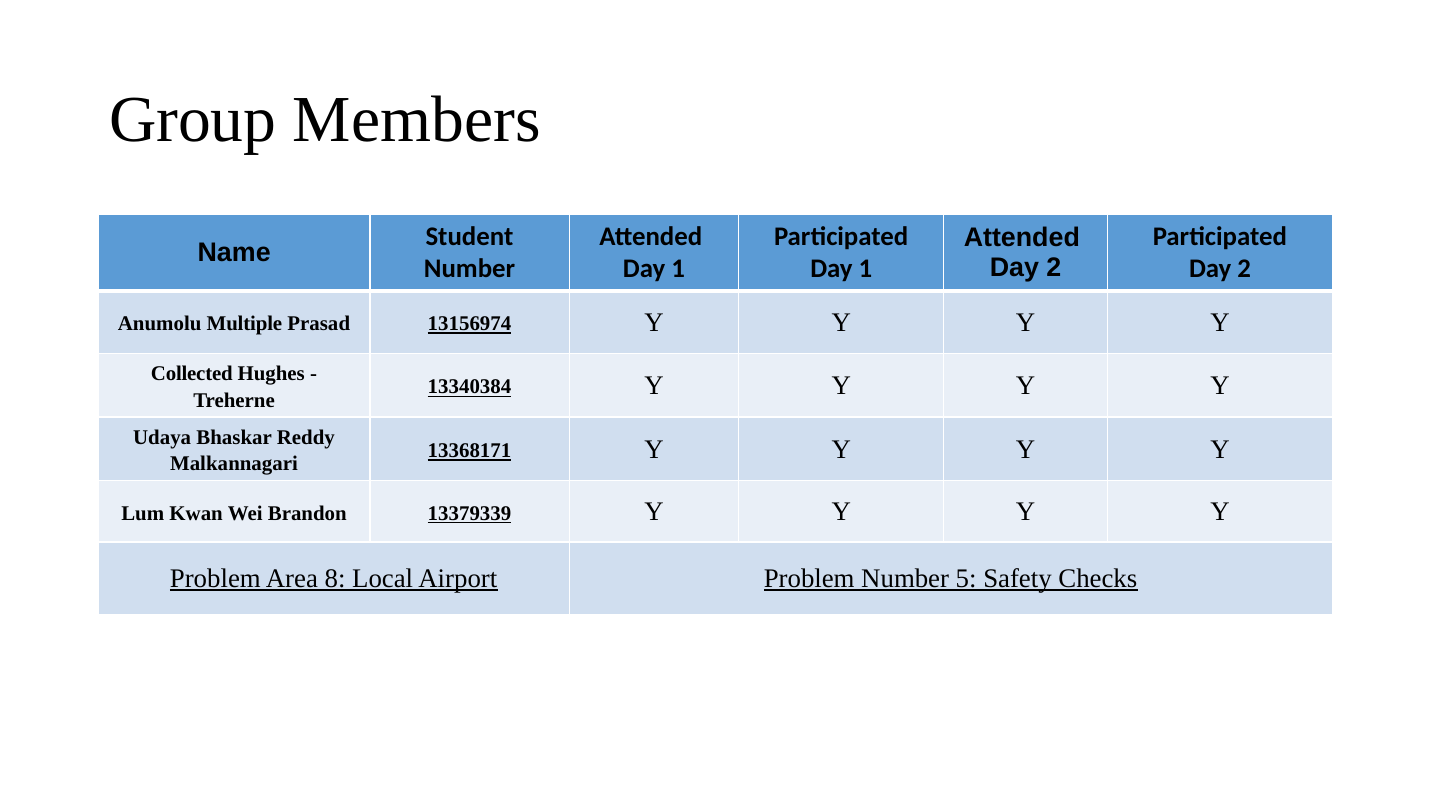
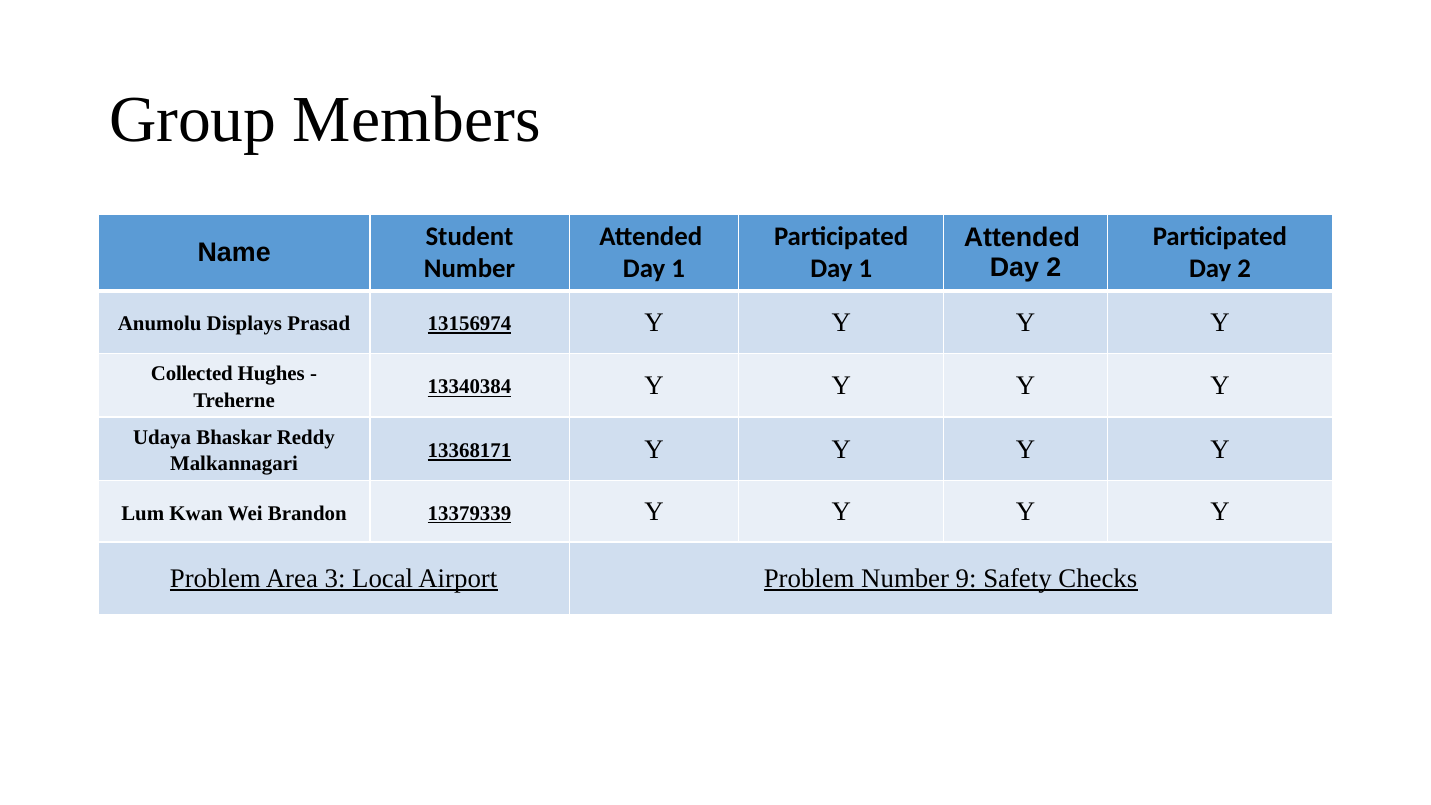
Multiple: Multiple -> Displays (244, 324)
8: 8 -> 3 (335, 578)
5: 5 -> 9 (966, 578)
